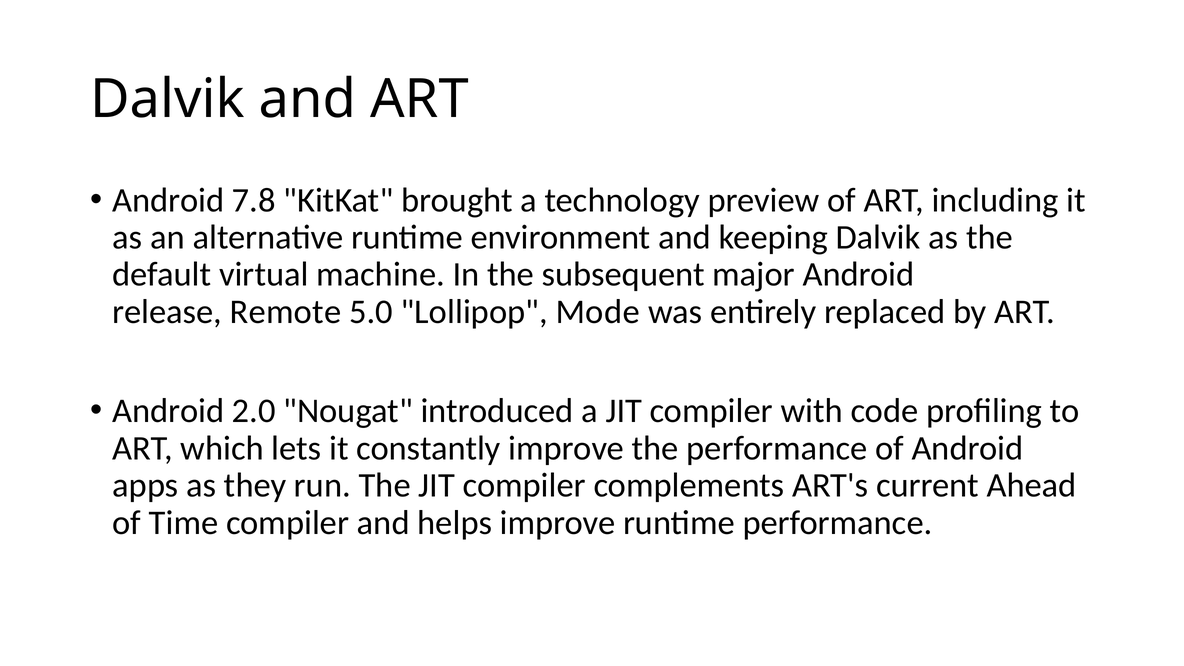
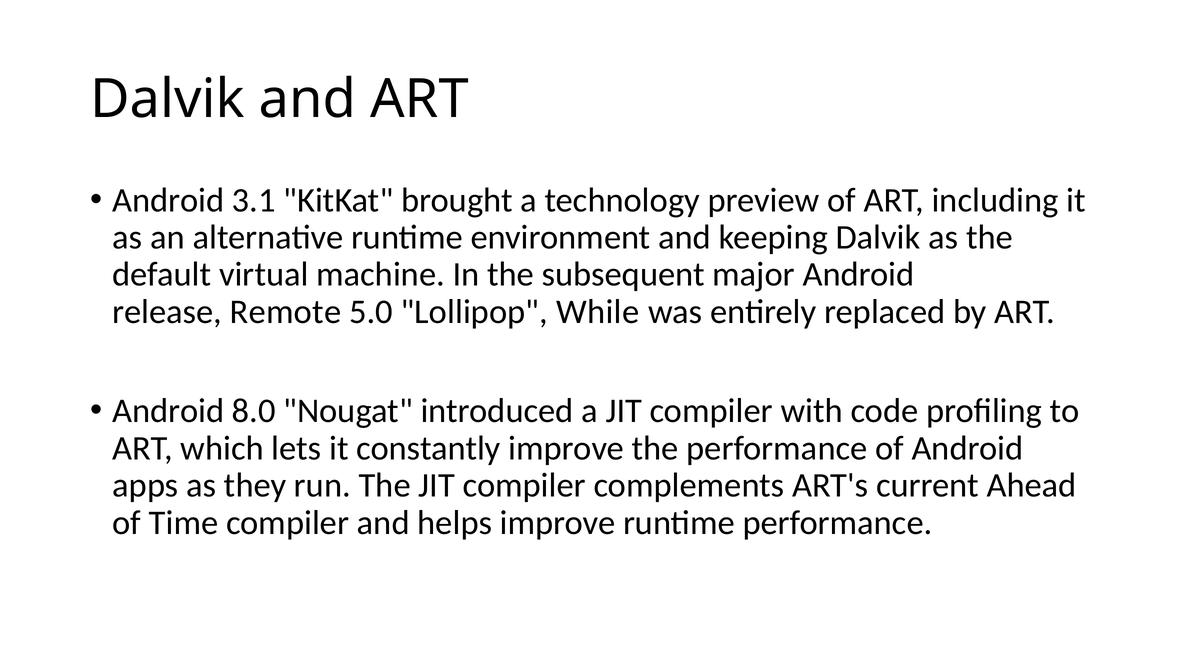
7.8: 7.8 -> 3.1 (254, 200)
Mode: Mode -> While (598, 312)
2.0: 2.0 -> 8.0 (254, 411)
